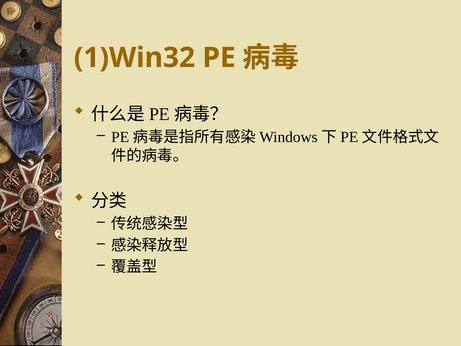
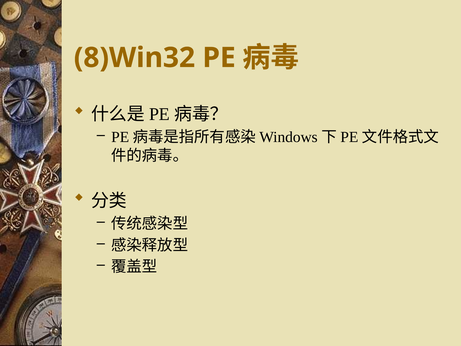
1)Win32: 1)Win32 -> 8)Win32 (134, 58)
